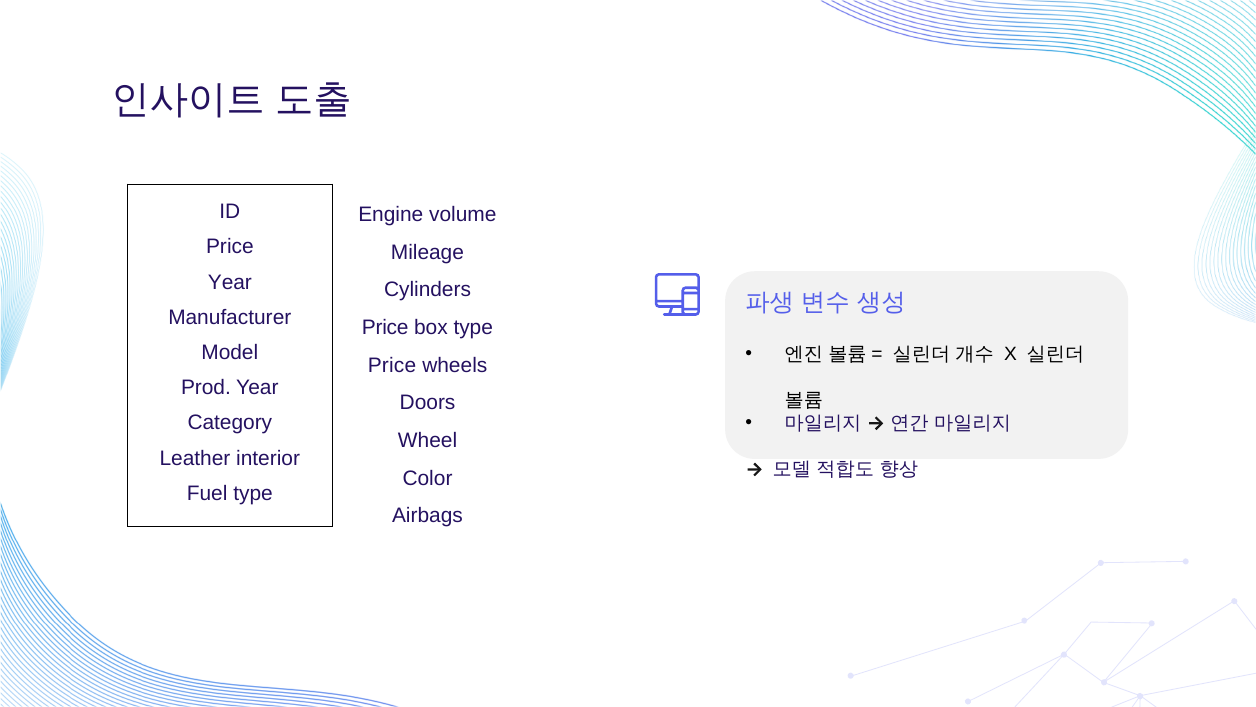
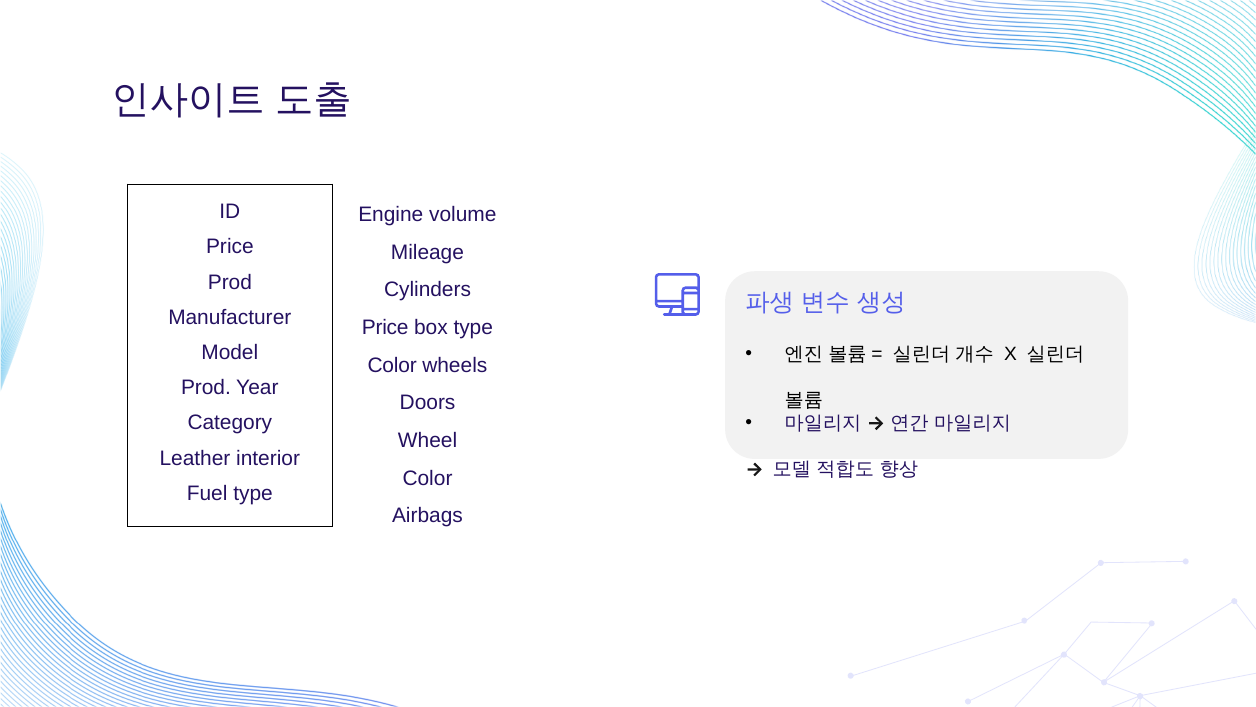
Year: Year -> Prod (230, 282)
Price: Price -> Color (392, 365)
